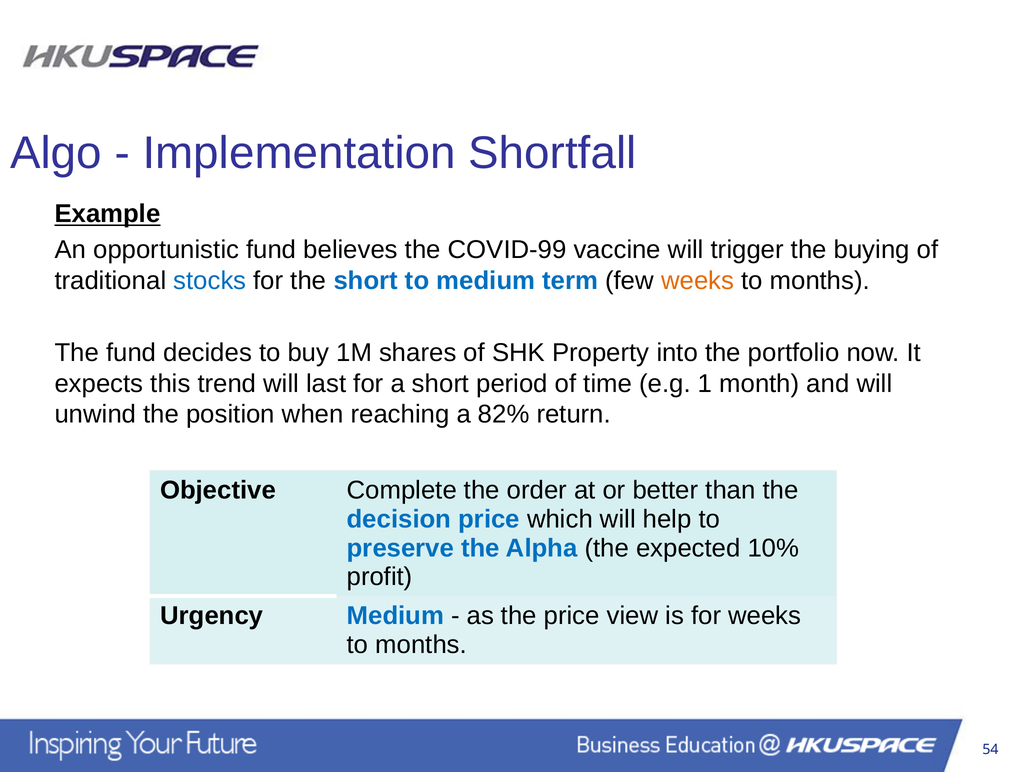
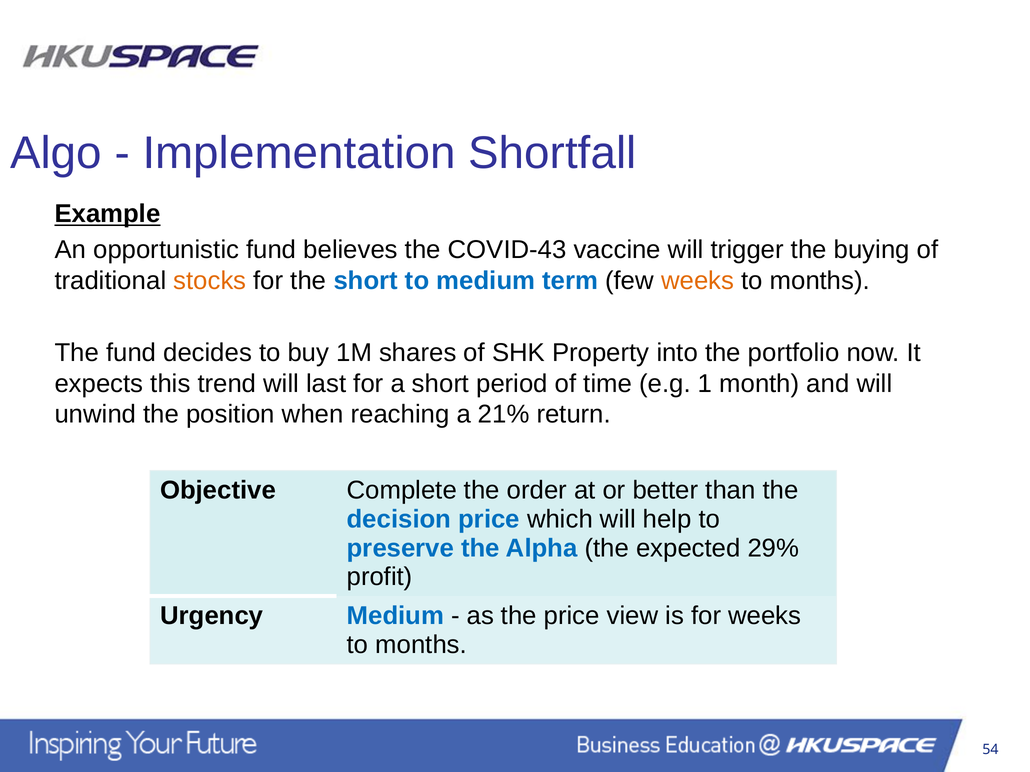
COVID-99: COVID-99 -> COVID-43 (507, 250)
stocks colour: blue -> orange (210, 281)
82%: 82% -> 21% (504, 415)
10%: 10% -> 29% (773, 548)
